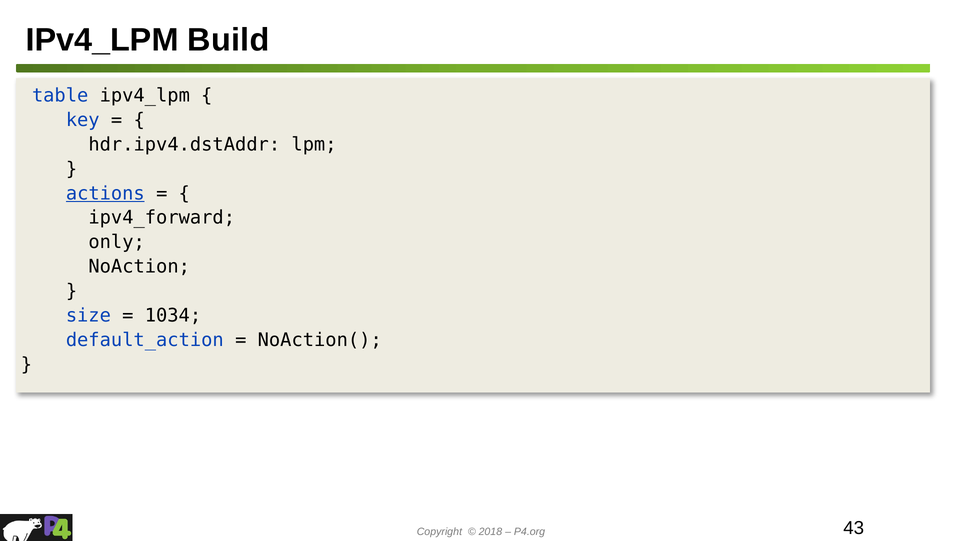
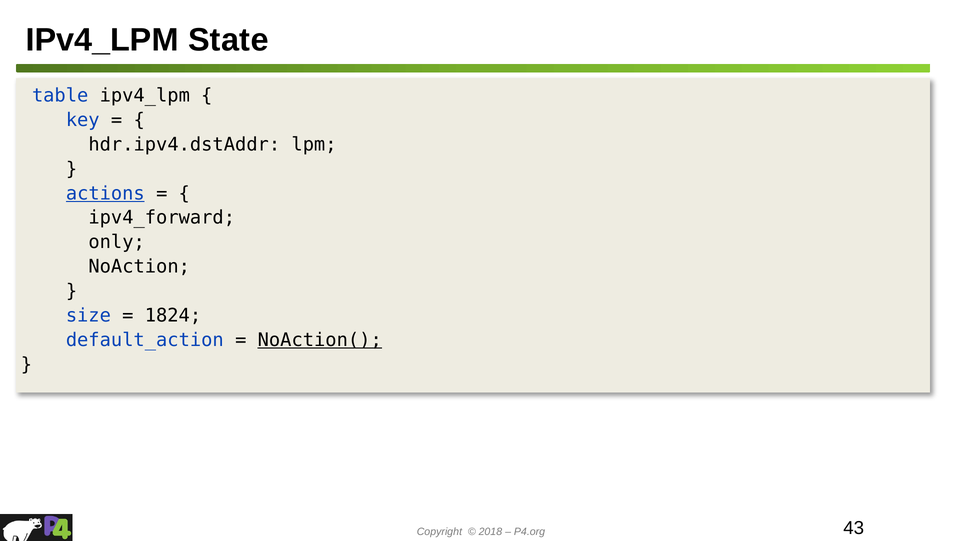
Build: Build -> State (228, 40)
1034: 1034 -> 1824 (173, 316)
NoAction( underline: none -> present (320, 340)
